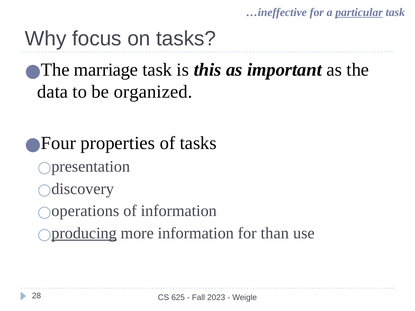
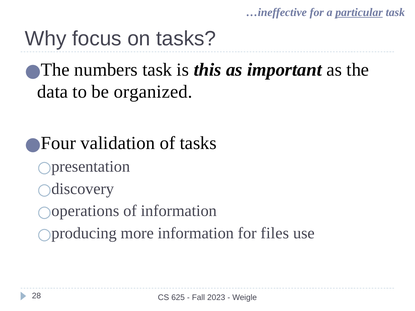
marriage: marriage -> numbers (106, 70)
properties: properties -> validation (118, 143)
producing underline: present -> none (84, 233)
than: than -> files (275, 233)
